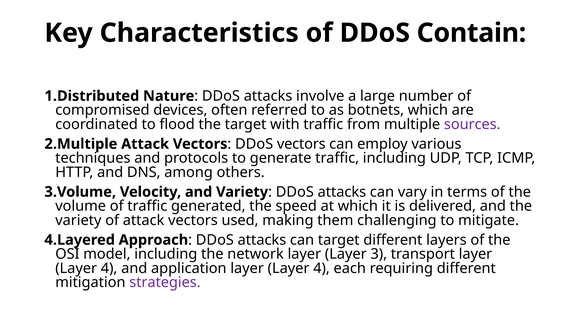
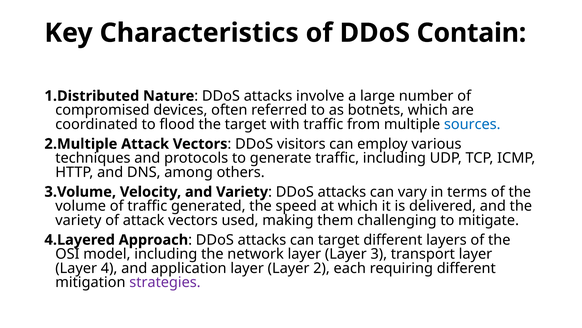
sources colour: purple -> blue (472, 124)
DDoS vectors: vectors -> visitors (301, 144)
application layer Layer 4: 4 -> 2 (322, 268)
